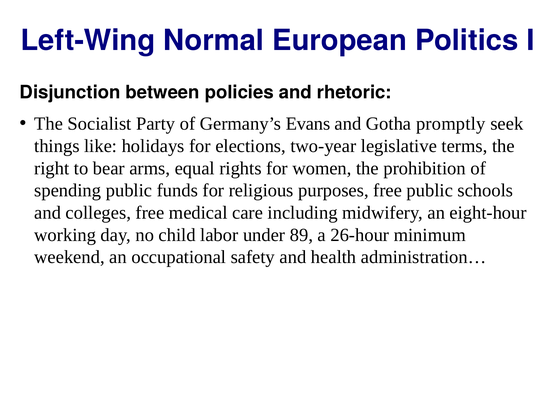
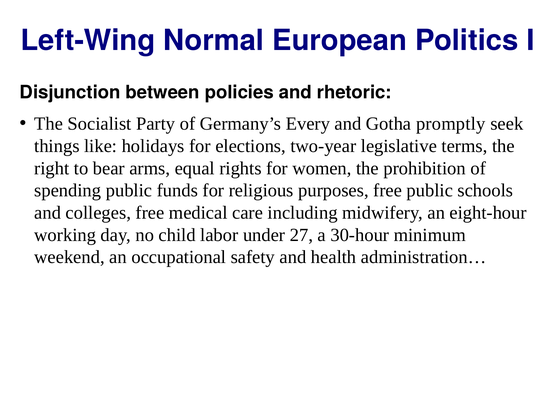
Evans: Evans -> Every (308, 124)
89: 89 -> 27 (301, 235)
26-hour: 26-hour -> 30-hour (360, 235)
